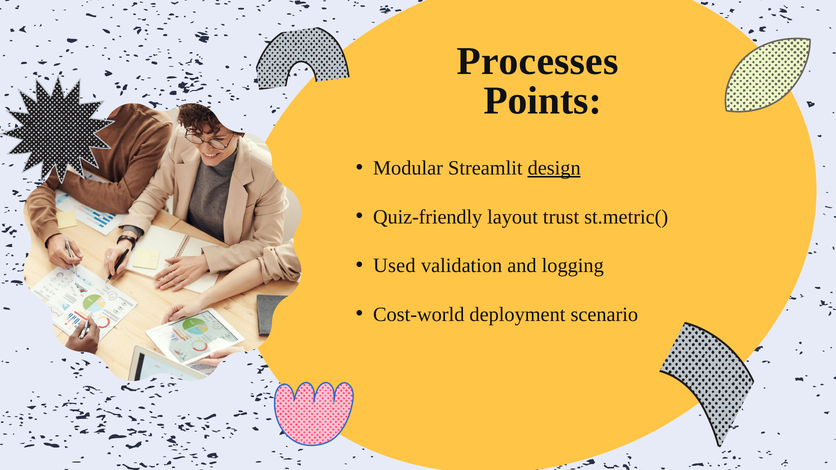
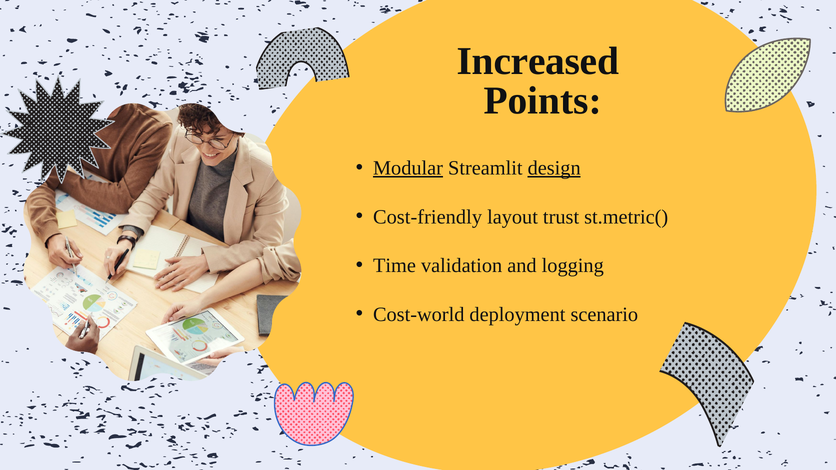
Processes: Processes -> Increased (538, 61)
Modular underline: none -> present (408, 168)
Quiz-friendly: Quiz-friendly -> Cost-friendly (428, 217)
Used: Used -> Time (394, 266)
